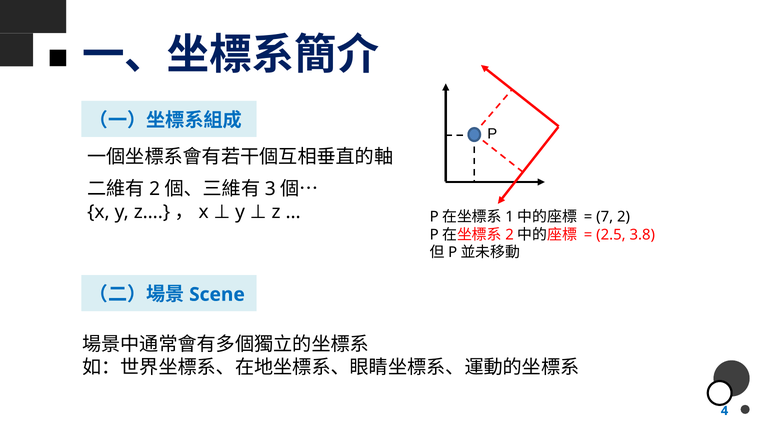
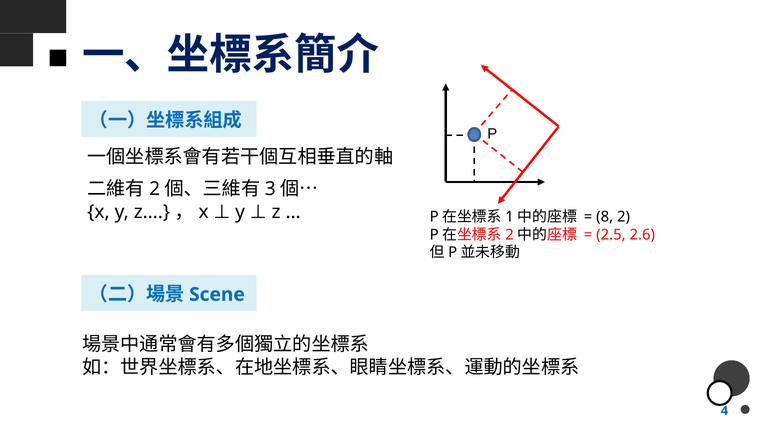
7: 7 -> 8 (605, 216)
3.8: 3.8 -> 2.6 (642, 234)
